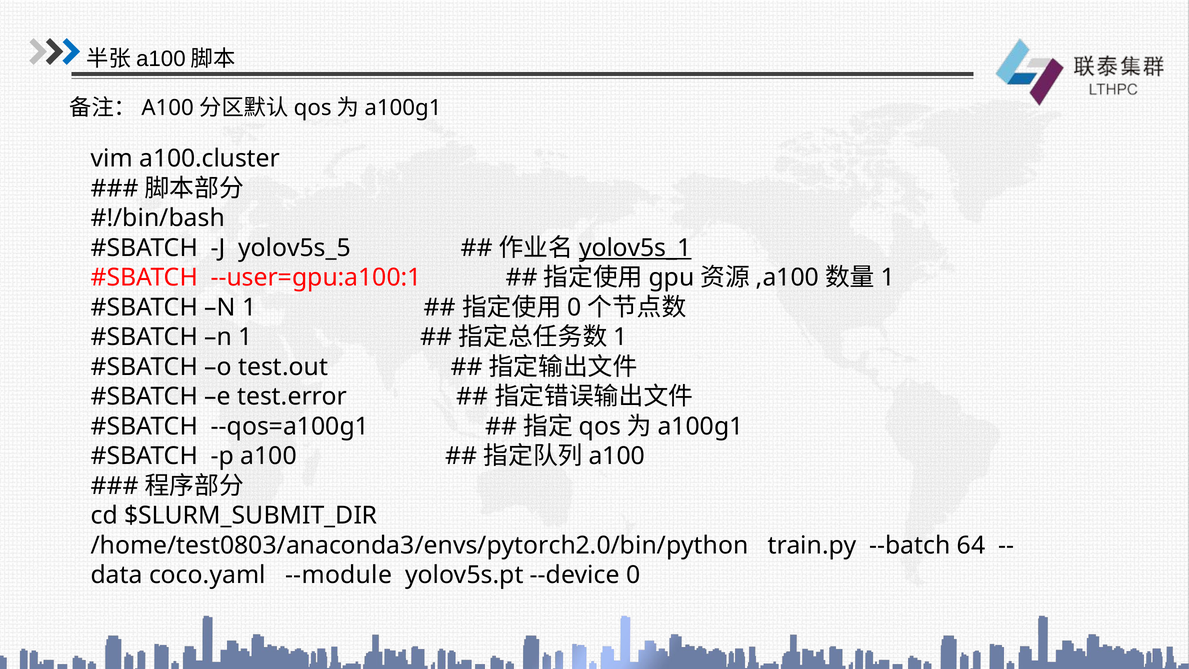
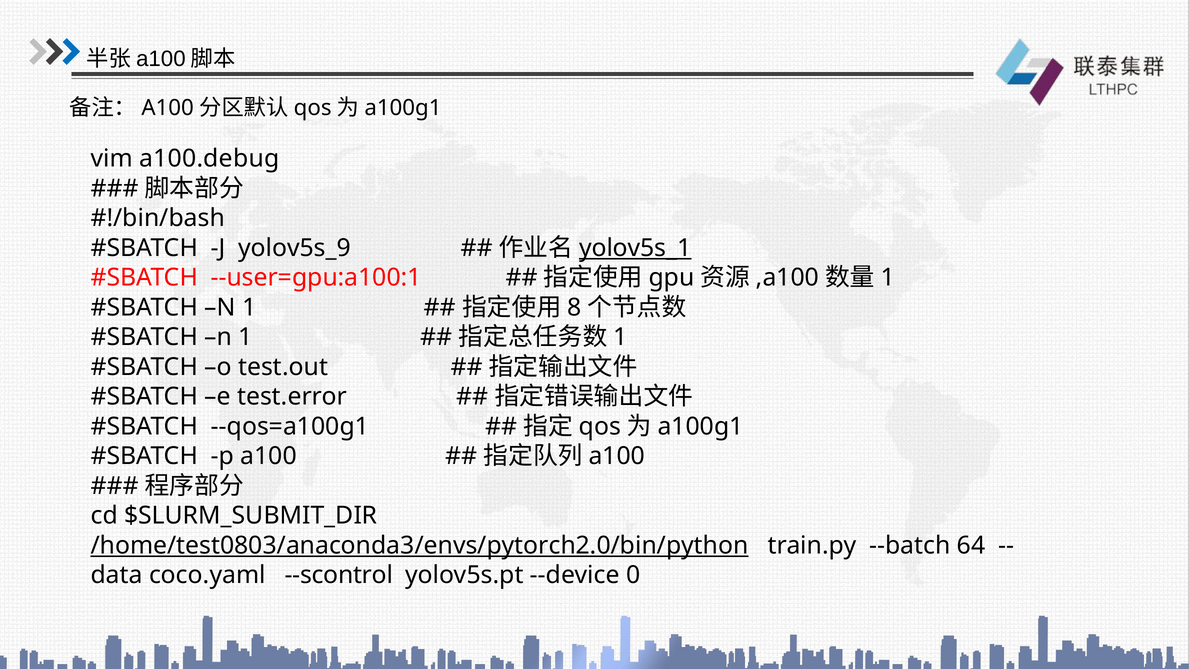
a100.cluster: a100.cluster -> a100.debug (209, 159)
yolov5s_5: yolov5s_5 -> yolov5s_9 (295, 248)
0: 0 -> 8 (574, 307)
/home/test0803/anaconda3/envs/pytorch2.0/bin/python underline: none -> present (420, 545)
--module: --module -> --scontrol (339, 575)
